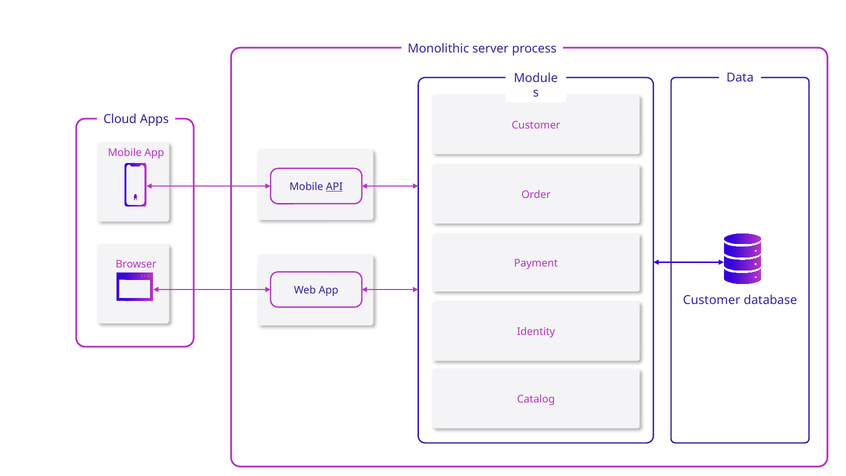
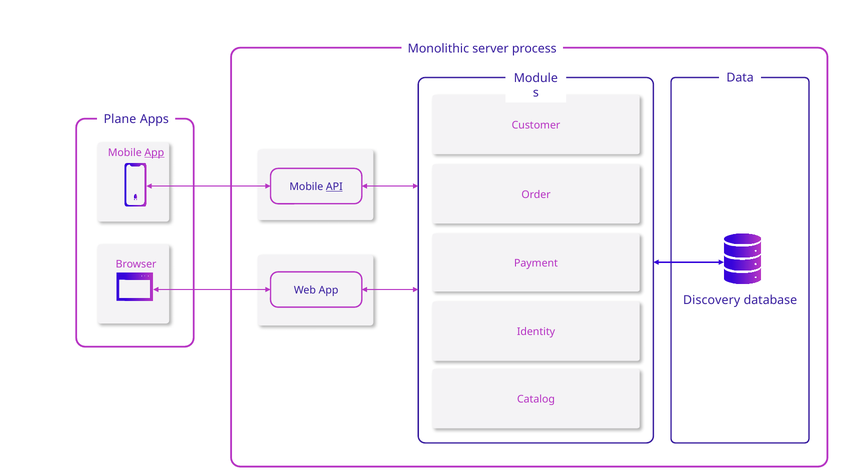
Cloud: Cloud -> Plane (120, 119)
App underline: none -> present (154, 153)
Customer: Customer -> Discovery (712, 300)
